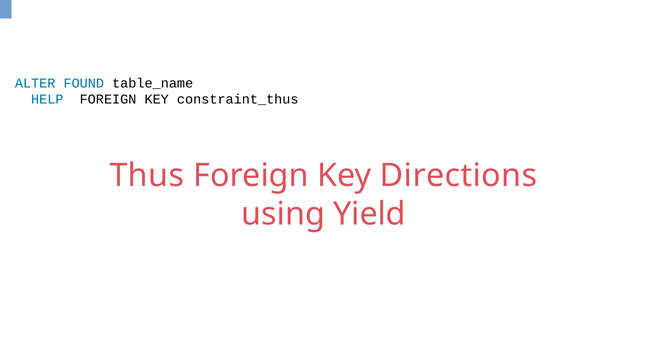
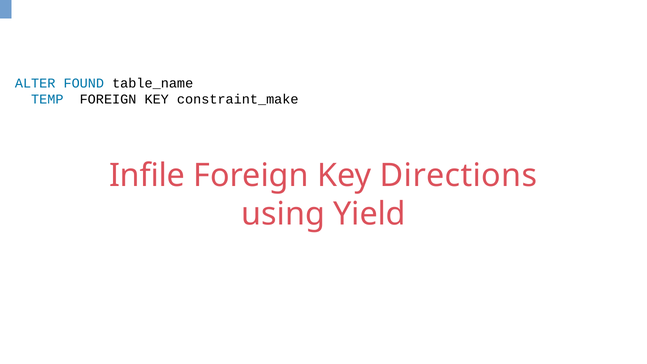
HELP: HELP -> TEMP (47, 99)
constraint_thus: constraint_thus -> constraint_make (238, 99)
Thus: Thus -> Infile (147, 175)
